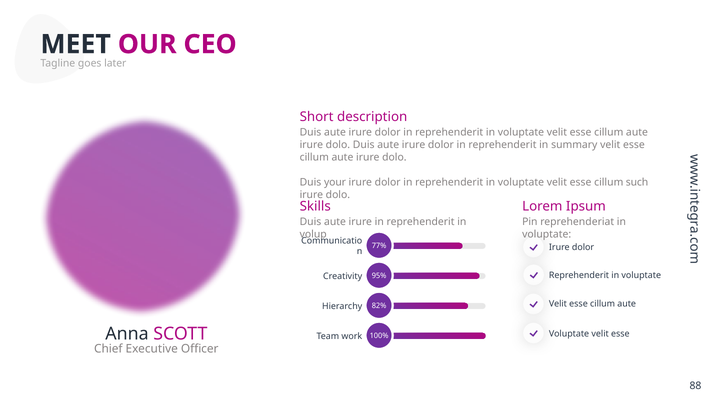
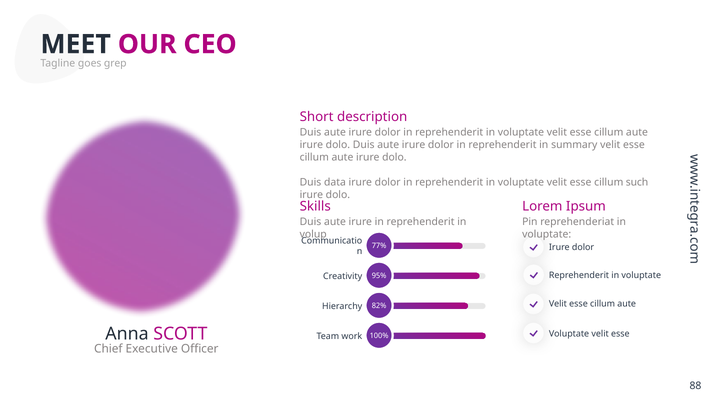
later: later -> grep (115, 63)
your: your -> data (335, 182)
